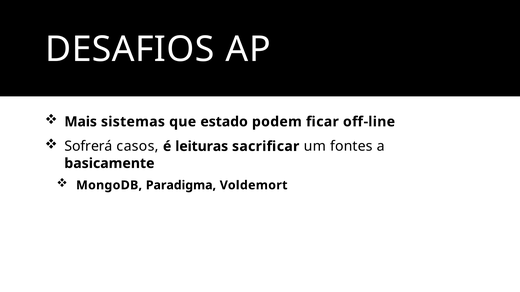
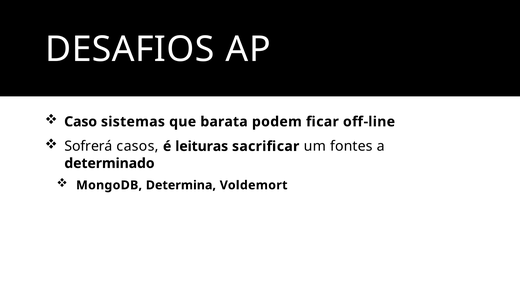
Mais: Mais -> Caso (81, 122)
estado: estado -> barata (224, 122)
basicamente: basicamente -> determinado (109, 164)
Paradigma: Paradigma -> Determina (181, 186)
